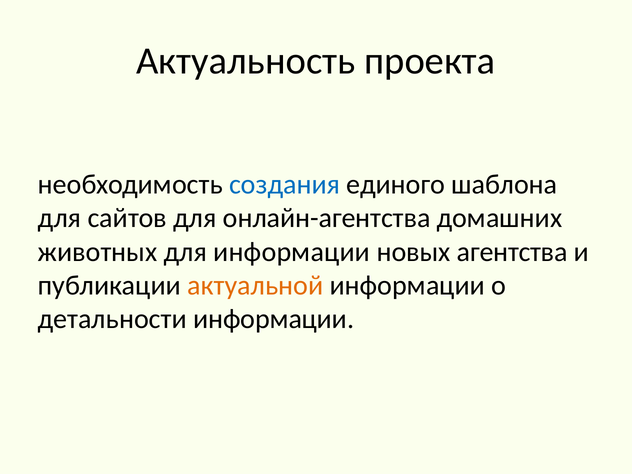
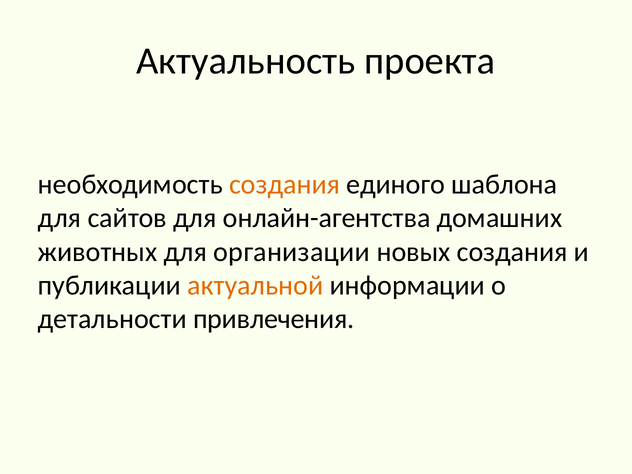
создания colour: blue -> orange (285, 184)
для информации: информации -> организации (292, 252)
новых агентства: агентства -> создания (512, 252)
детальности информации: информации -> привлечения (274, 319)
